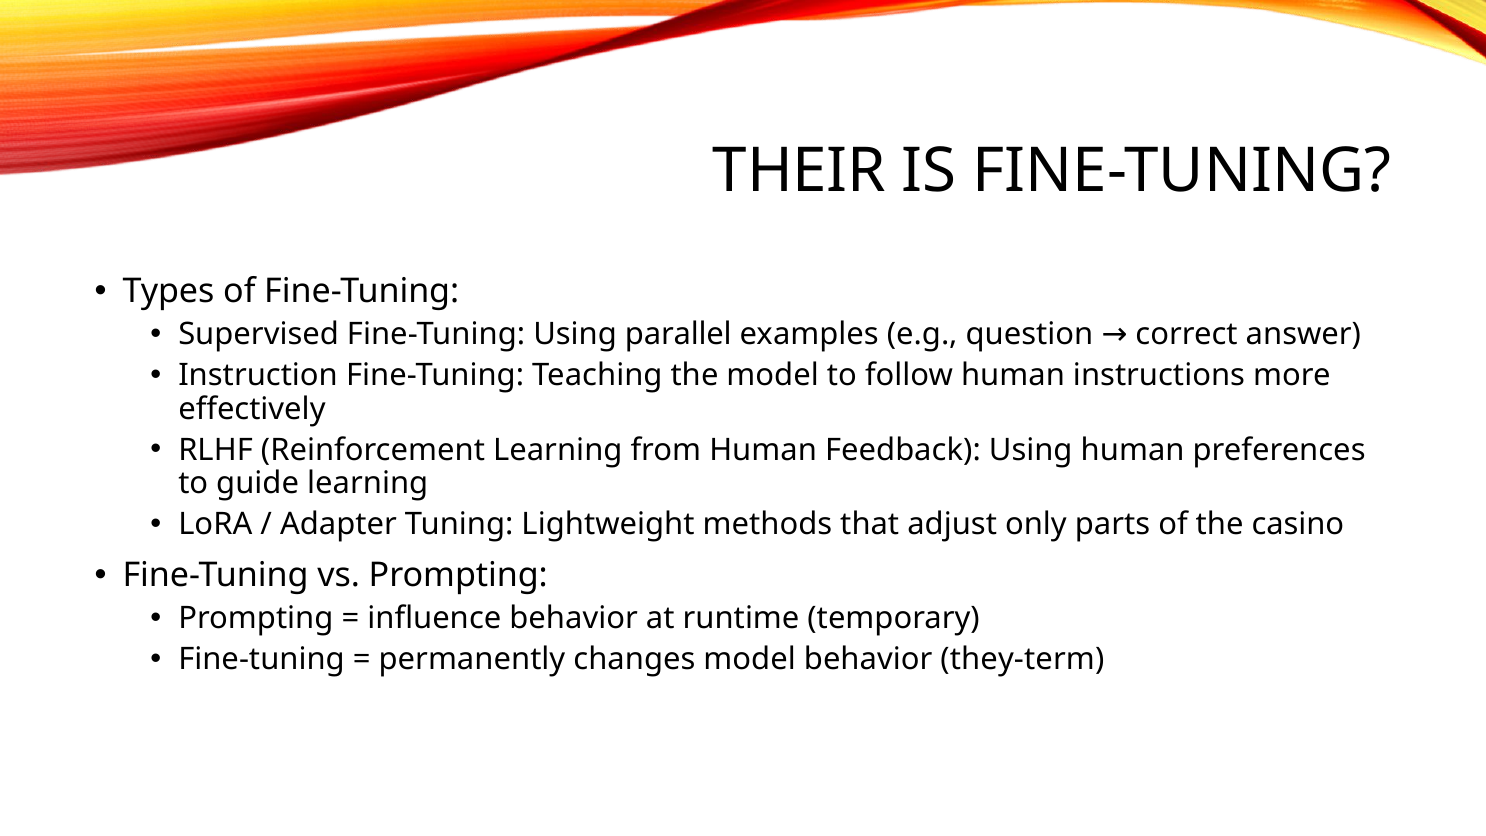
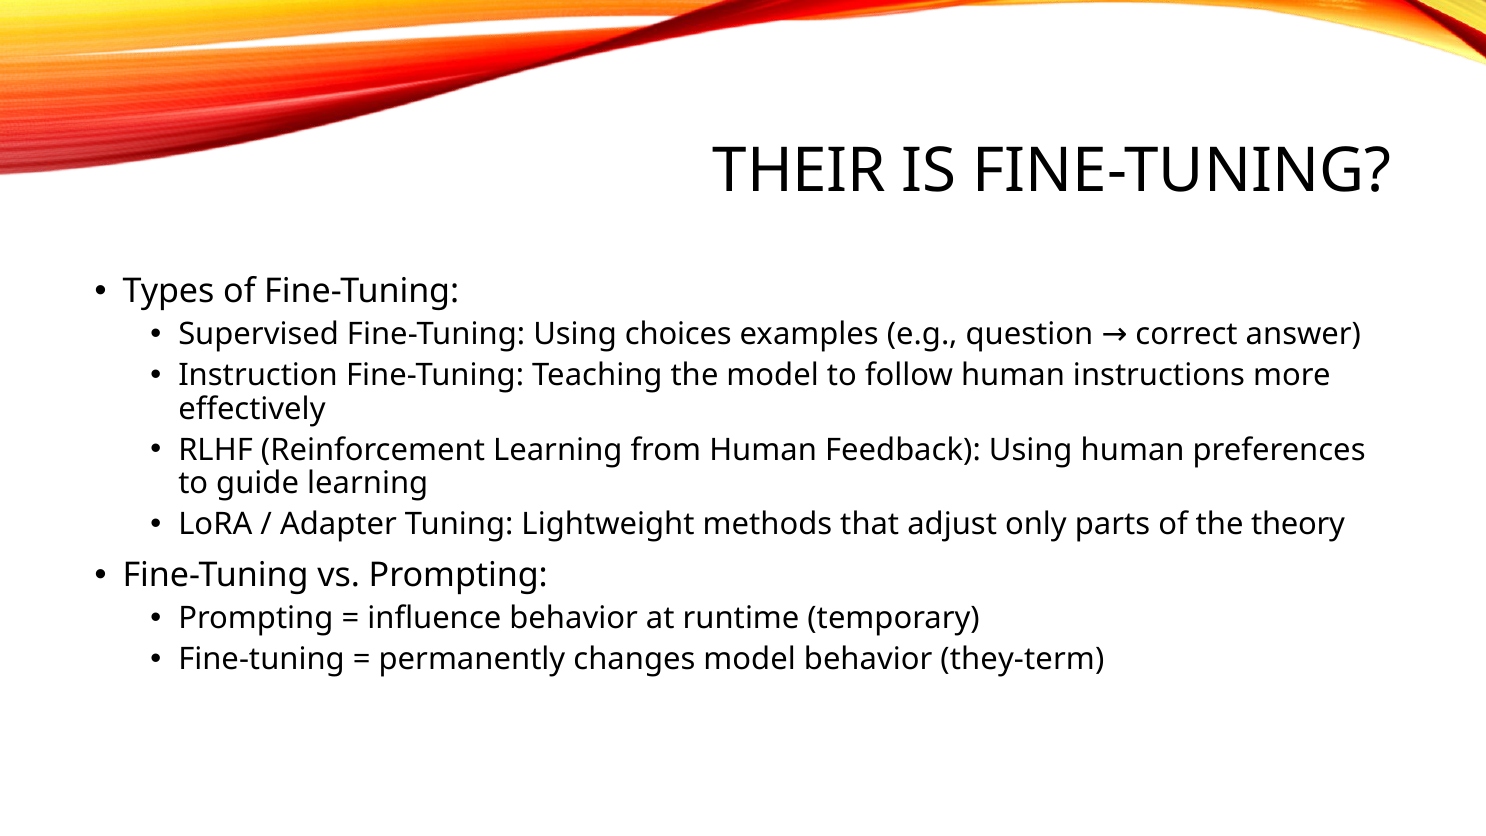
parallel: parallel -> choices (678, 334)
casino: casino -> theory (1298, 525)
